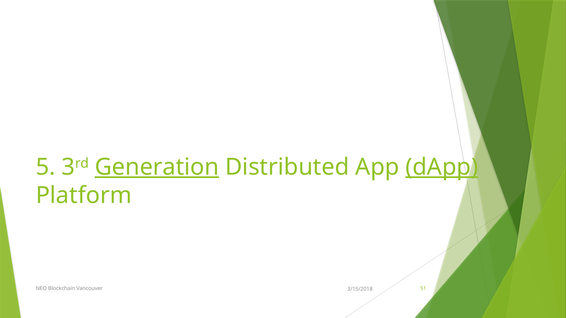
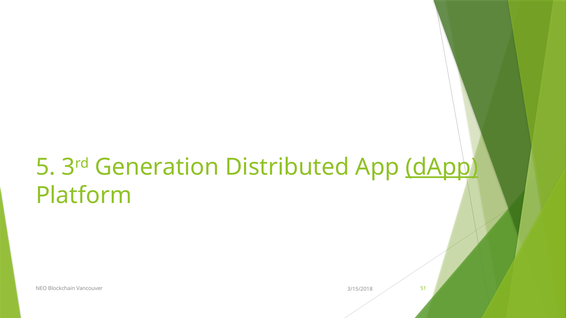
Generation underline: present -> none (157, 167)
